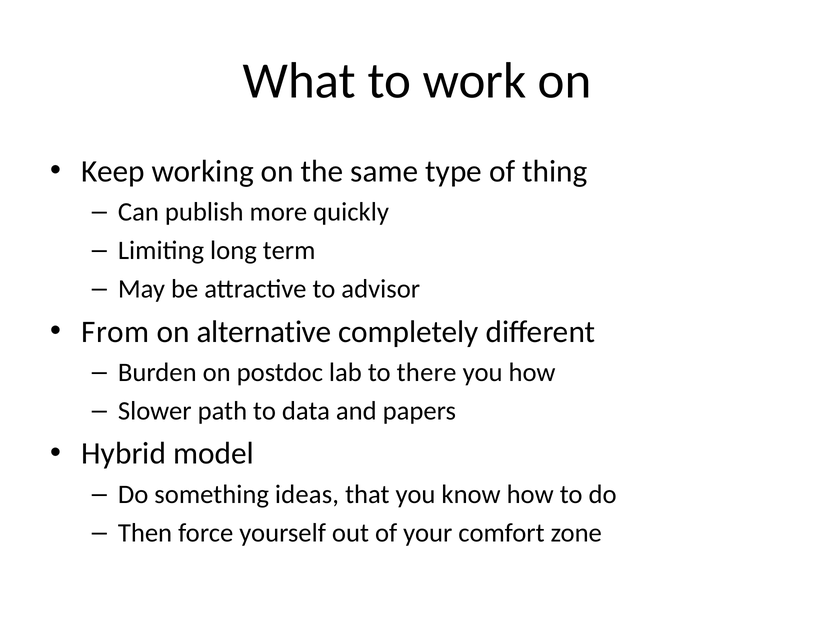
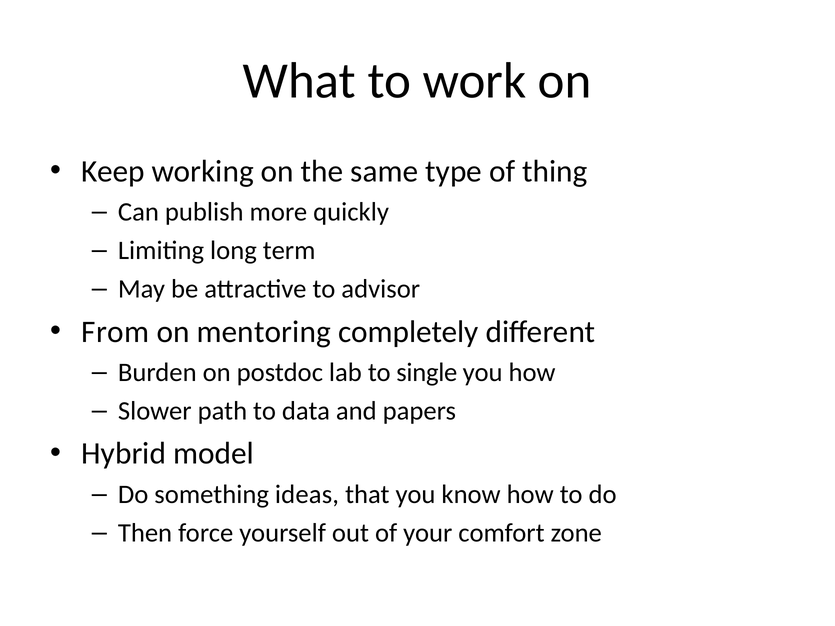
alternative: alternative -> mentoring (264, 332)
there: there -> single (427, 373)
